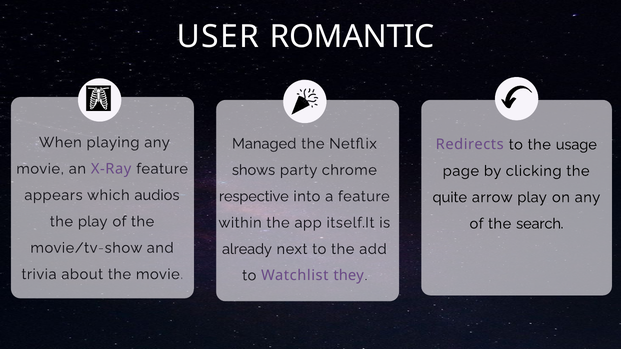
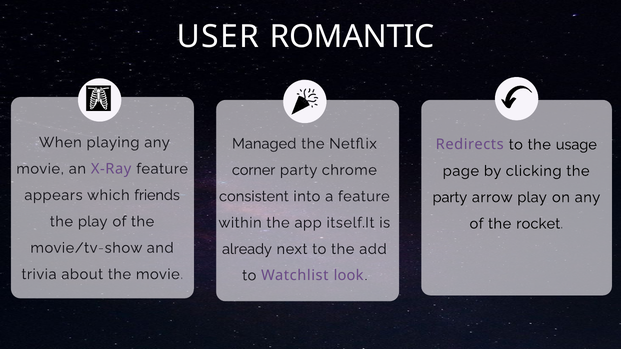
shows: shows -> corner (254, 170)
audios: audios -> friends (157, 195)
respective: respective -> consistent (254, 197)
quite: quite -> party (450, 197)
search: search -> rocket (540, 224)
they: they -> look (349, 276)
